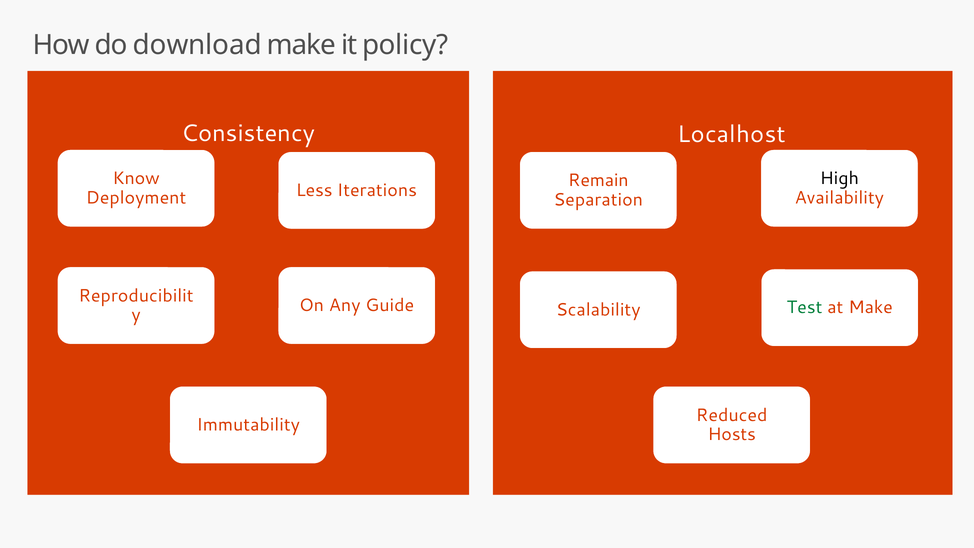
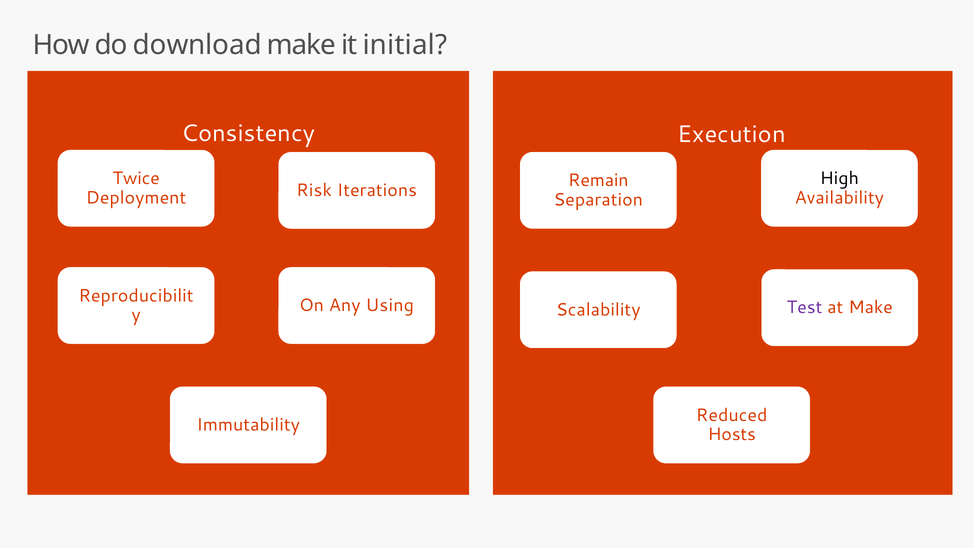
policy: policy -> initial (405, 45)
Localhost: Localhost -> Execution (732, 134)
Know: Know -> Twice (136, 178)
Less: Less -> Risk (314, 190)
Guide: Guide -> Using (390, 305)
Test colour: green -> purple (805, 307)
